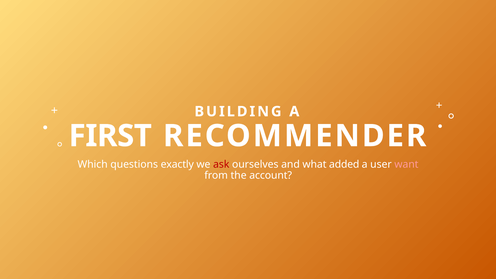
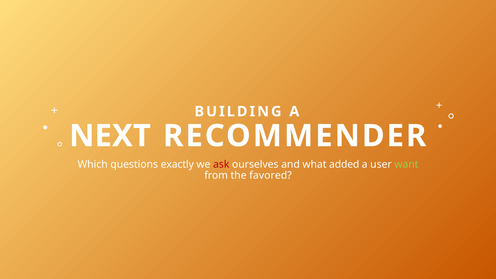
FIRST: FIRST -> NEXT (110, 136)
want colour: pink -> light green (406, 164)
account: account -> favored (271, 176)
